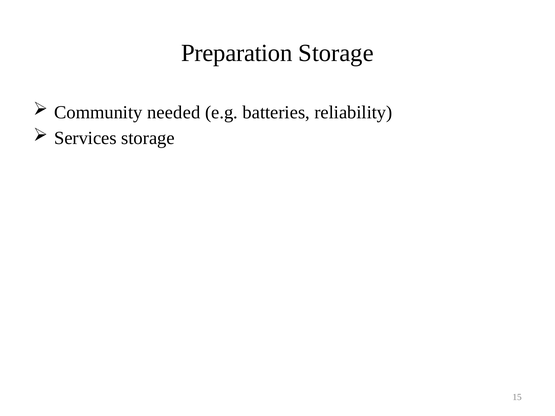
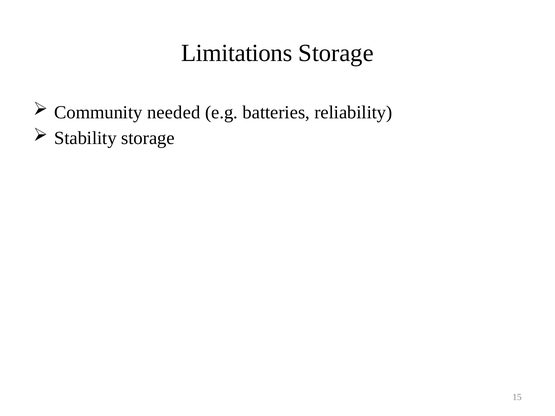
Preparation: Preparation -> Limitations (237, 53)
Services: Services -> Stability (85, 138)
